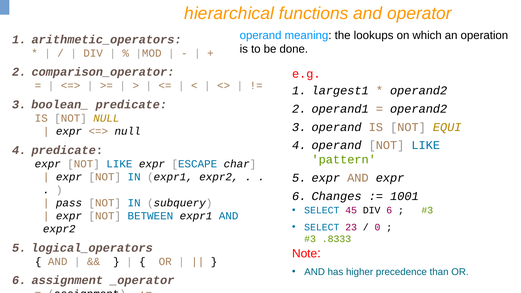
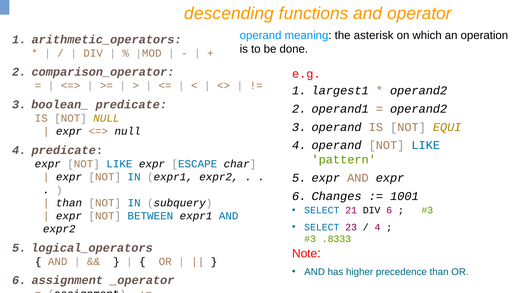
hierarchical: hierarchical -> descending (229, 14)
lookups: lookups -> asterisk (374, 35)
pass: pass -> than (69, 203)
45: 45 -> 21 (351, 210)
0: 0 -> 4 (378, 227)
